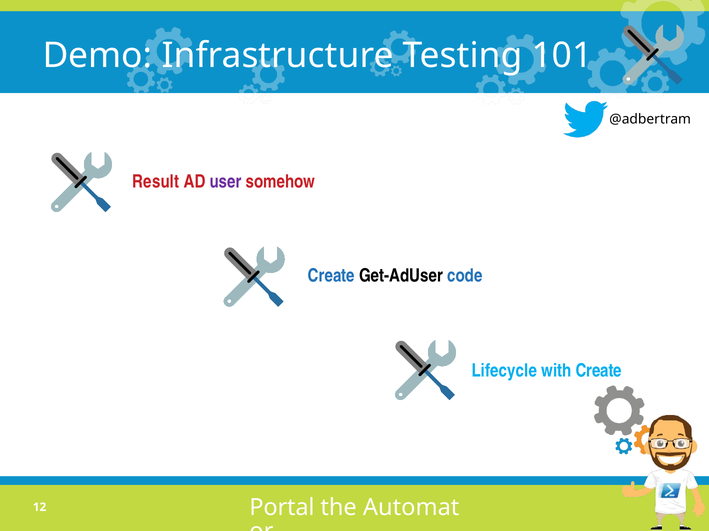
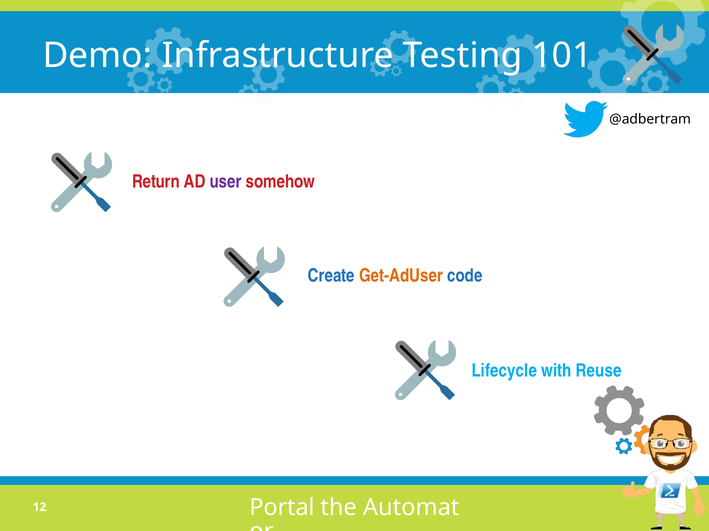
Result: Result -> Return (156, 182)
Get-AdUser colour: black -> orange (401, 276)
with Create: Create -> Reuse (599, 371)
